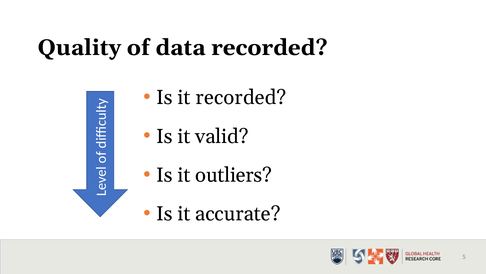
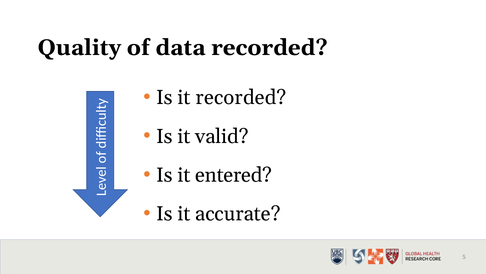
outliers: outliers -> entered (234, 175)
